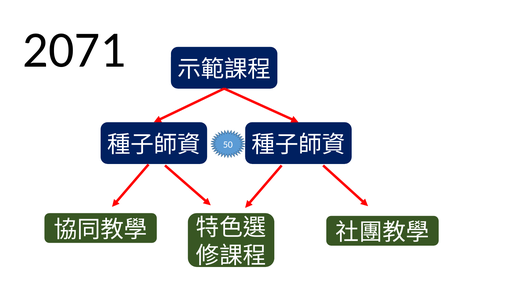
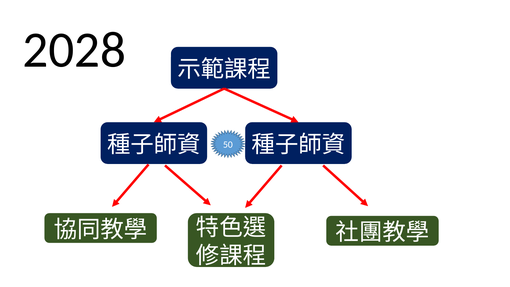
2071: 2071 -> 2028 (74, 50)
